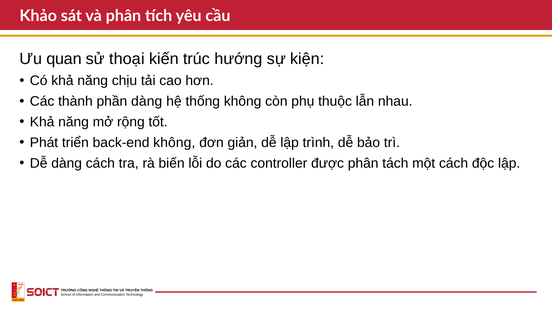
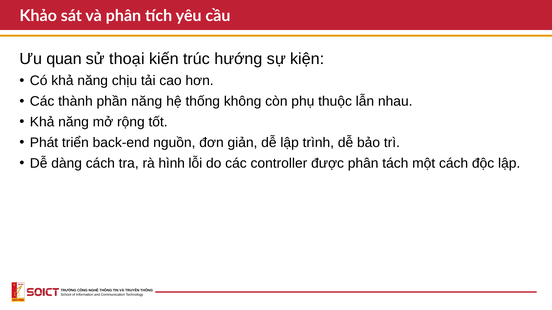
phần dàng: dàng -> năng (147, 102)
back-end không: không -> nguồn (174, 143)
biến: biến -> hình (172, 163)
